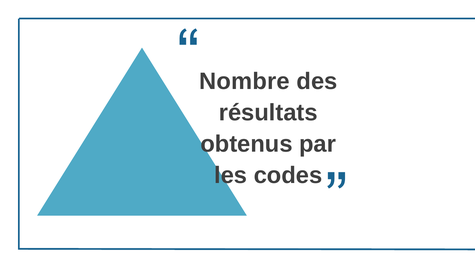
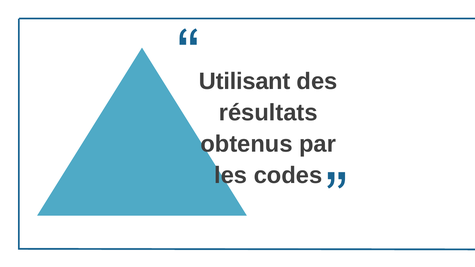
Nombre: Nombre -> Utilisant (245, 81)
